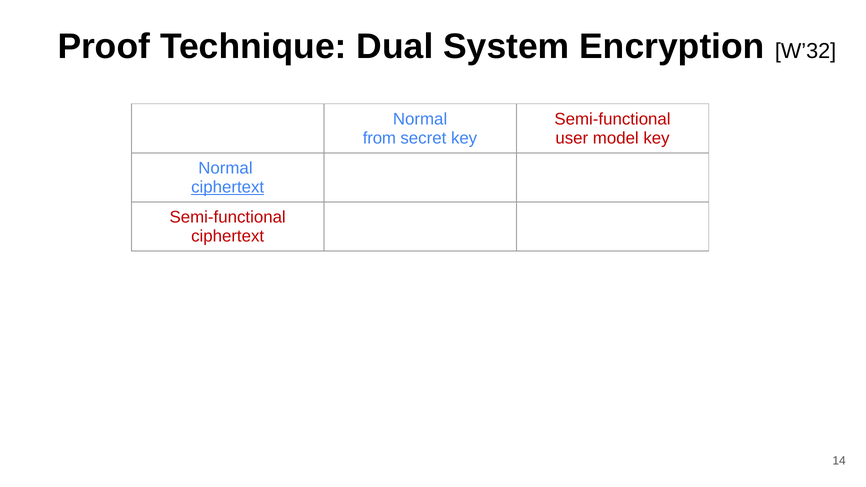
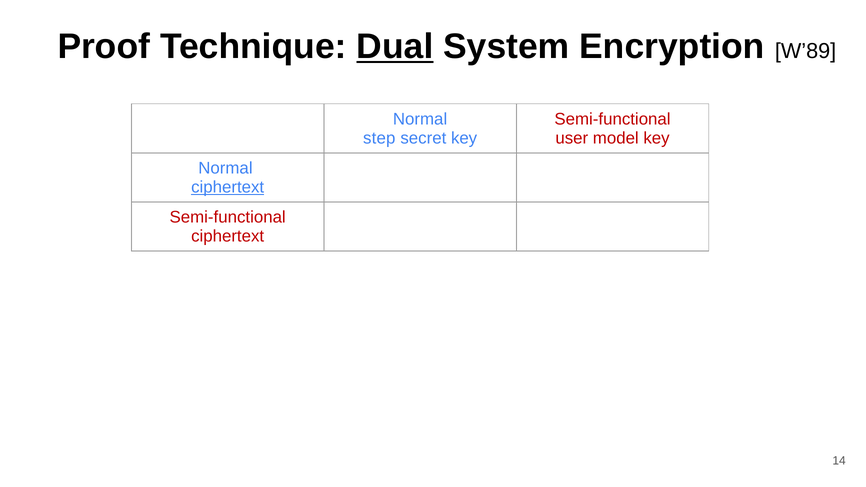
Dual underline: none -> present (395, 47)
W’32: W’32 -> W’89 (806, 51)
from: from -> step (379, 138)
